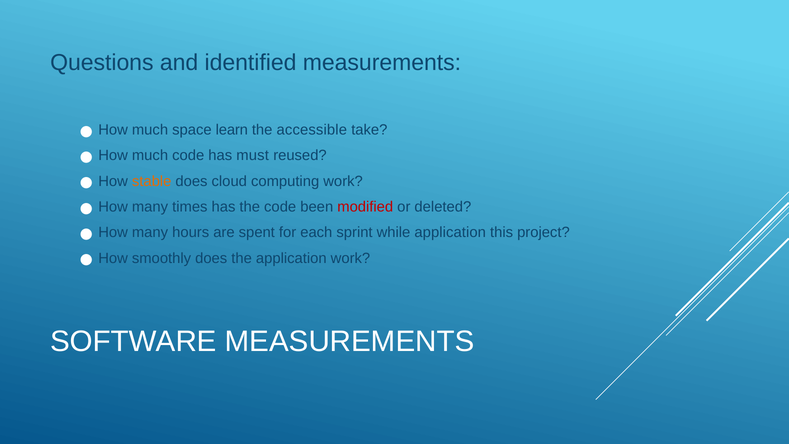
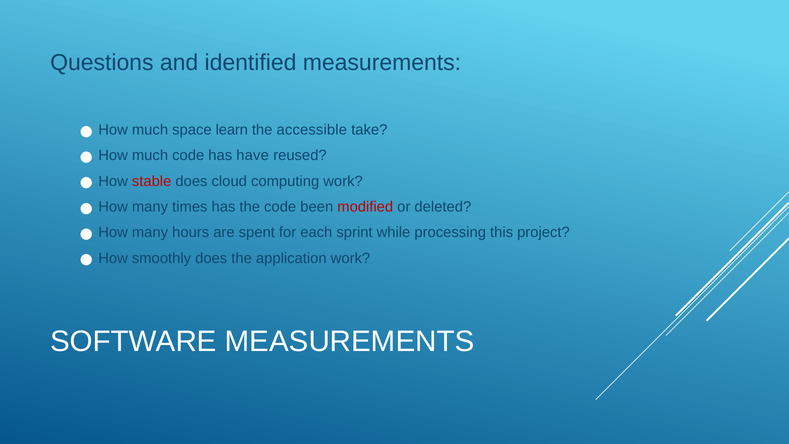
must: must -> have (253, 155)
stable colour: orange -> red (152, 181)
while application: application -> processing (450, 232)
